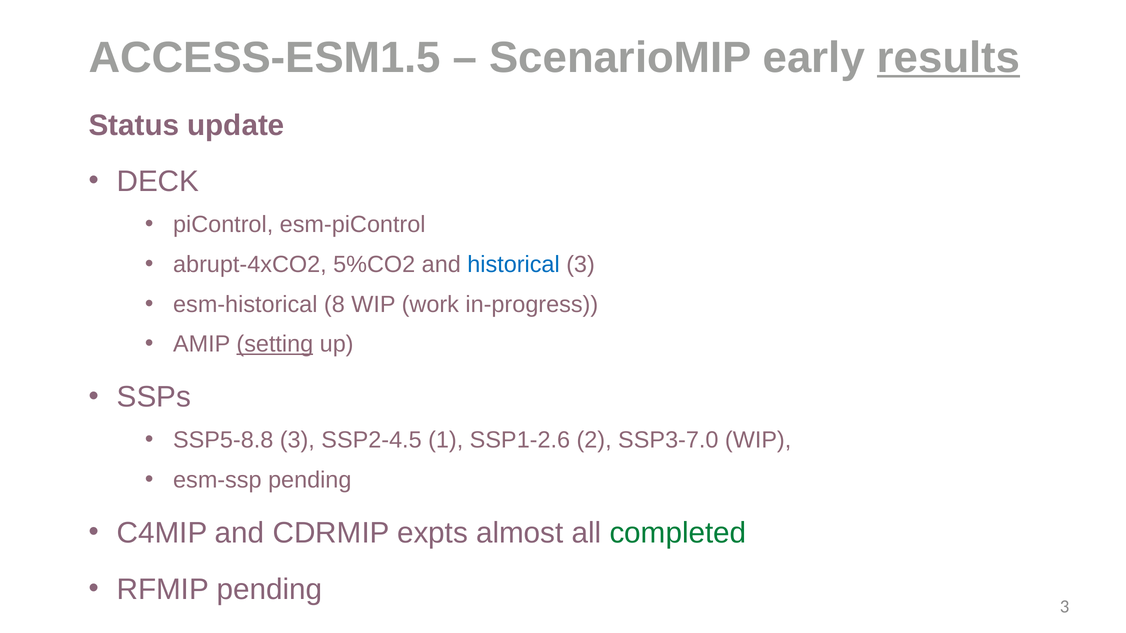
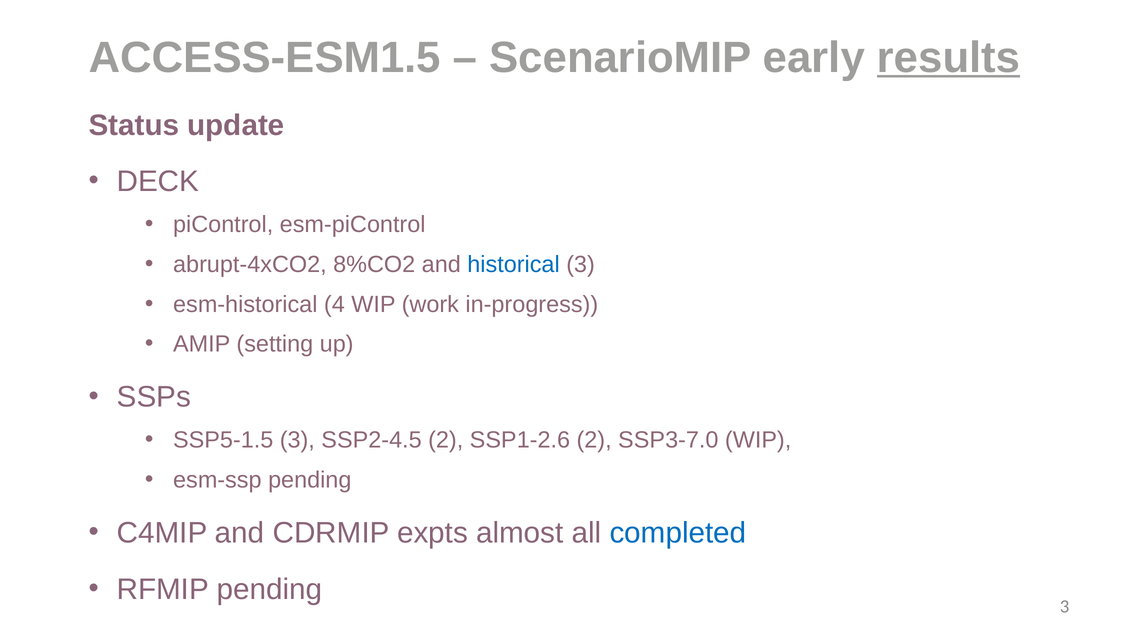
5%CO2: 5%CO2 -> 8%CO2 (374, 265)
8: 8 -> 4 (334, 305)
setting underline: present -> none (275, 344)
SSP5-8.8: SSP5-8.8 -> SSP5-1.5 (223, 441)
SSP2-4.5 1: 1 -> 2 (446, 441)
completed colour: green -> blue (678, 533)
